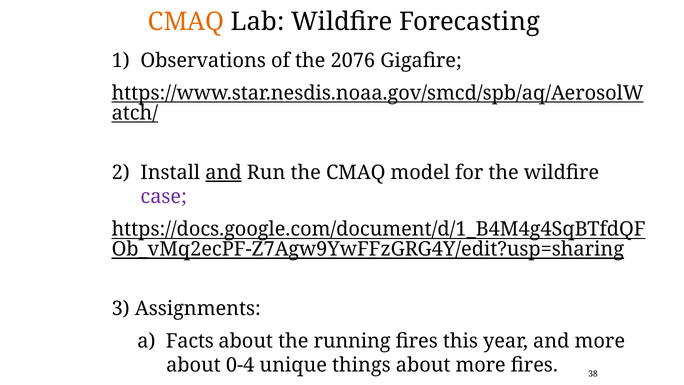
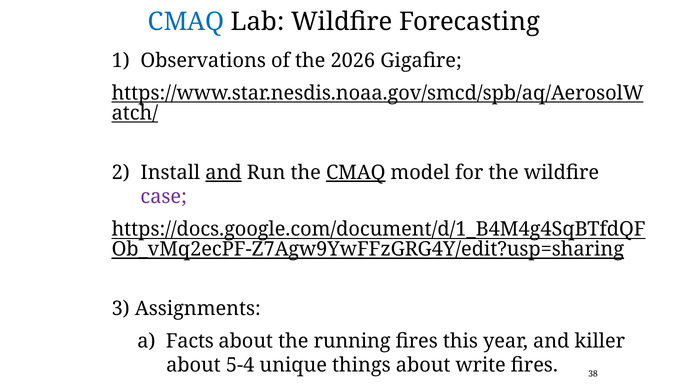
CMAQ colour: orange -> blue (186, 22)
2076: 2076 -> 2026 (353, 60)
CMAQ underline: none -> present (356, 173)
and more: more -> killer (600, 341)
0-4: 0-4 -> 5-4 (240, 365)
about more: more -> write (481, 365)
